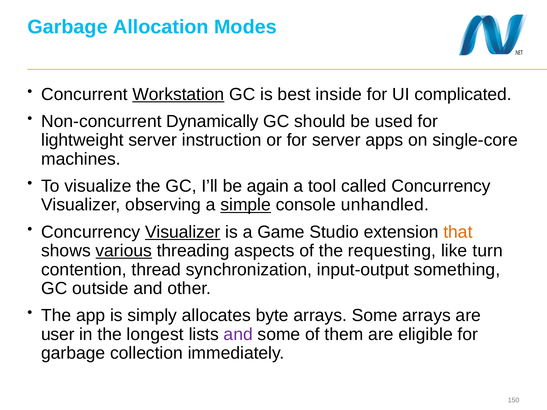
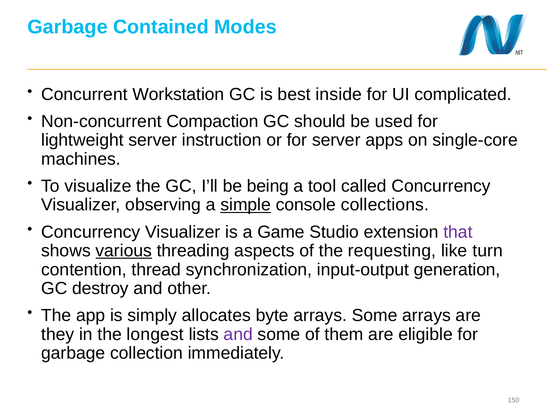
Allocation: Allocation -> Contained (161, 27)
Workstation underline: present -> none (178, 94)
Dynamically: Dynamically -> Compaction (212, 121)
again: again -> being (268, 186)
unhandled: unhandled -> collections (385, 205)
Visualizer underline: present -> none (183, 232)
that colour: orange -> purple (458, 232)
something: something -> generation (457, 270)
outside: outside -> destroy (100, 289)
user: user -> they (58, 335)
